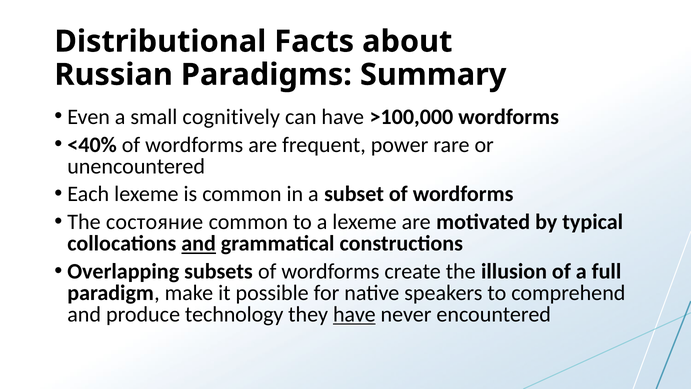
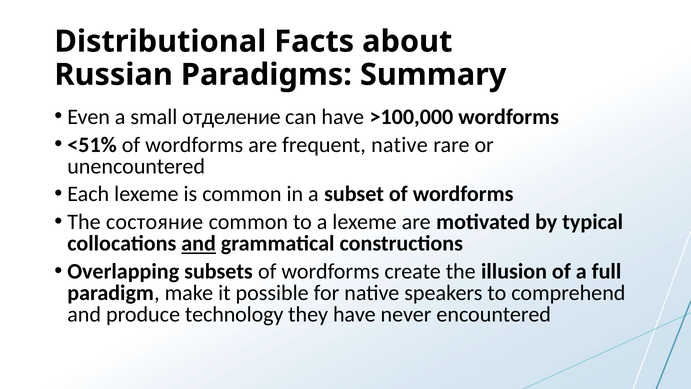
cognitively: cognitively -> отделение (231, 117)
<40%: <40% -> <51% (92, 145)
frequent power: power -> native (399, 145)
have underline: present -> none (354, 314)
